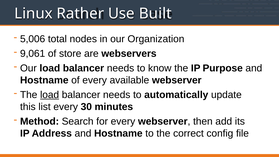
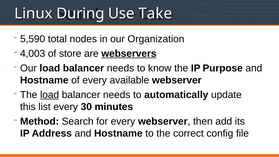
Rather: Rather -> During (80, 14)
Built: Built -> Take (155, 14)
5,006: 5,006 -> 5,590 (33, 39)
9,061: 9,061 -> 4,003 (33, 54)
webservers underline: none -> present (129, 54)
